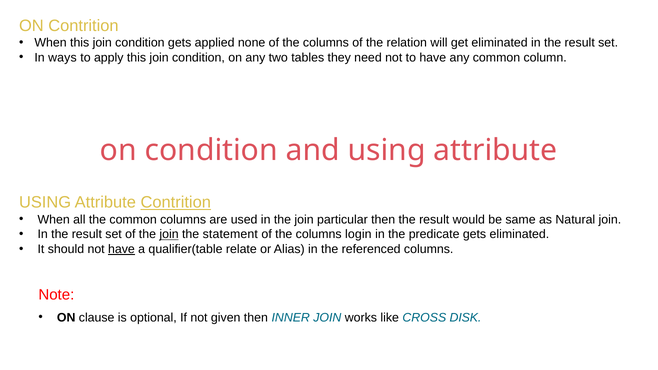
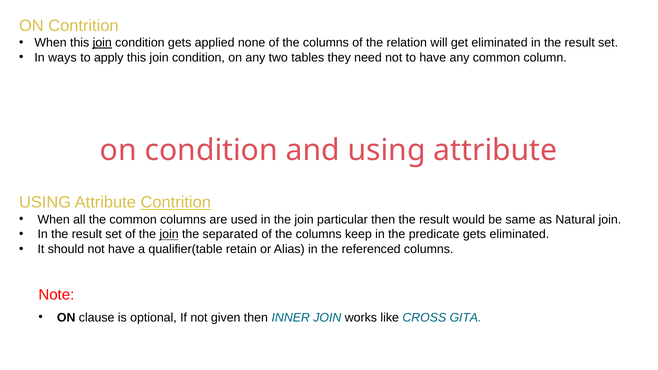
join underline: none -> present (102, 43)
statement: statement -> separated (230, 234)
login: login -> keep (358, 234)
have underline: present -> none (121, 249)
relate: relate -> retain (241, 249)
DISK: DISK -> GITA (465, 318)
